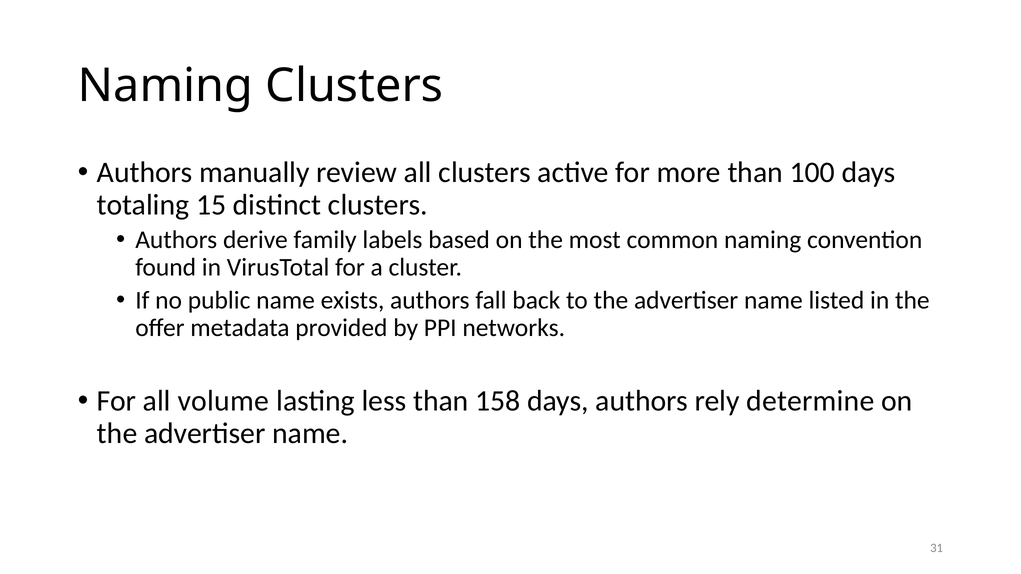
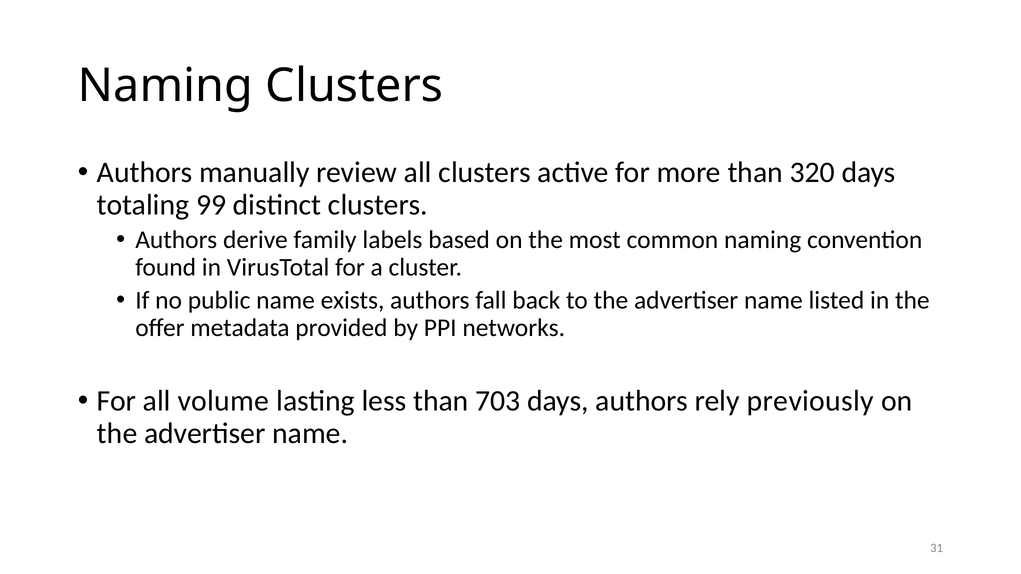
100: 100 -> 320 (812, 173)
15: 15 -> 99 (211, 205)
158: 158 -> 703 (498, 401)
determine: determine -> previously (810, 401)
